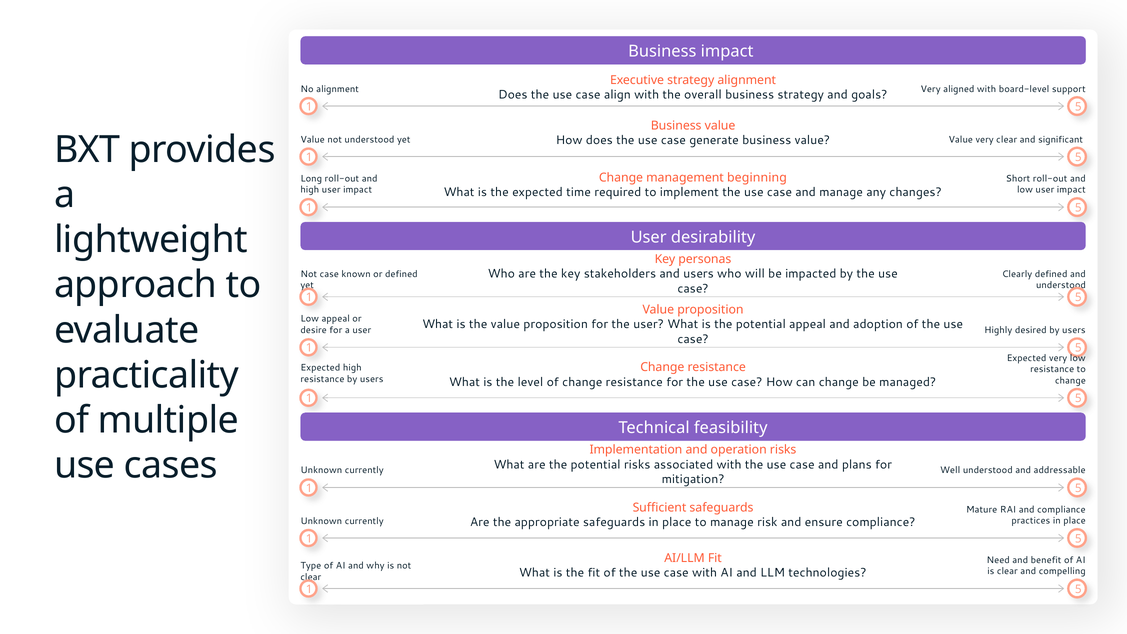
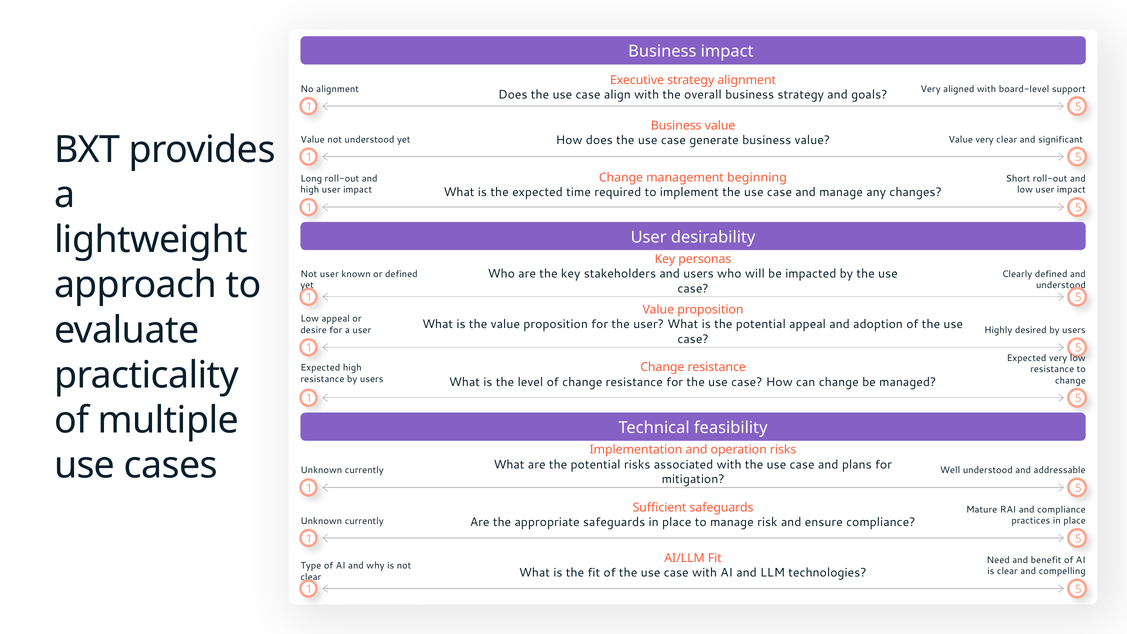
Not case: case -> user (329, 274)
